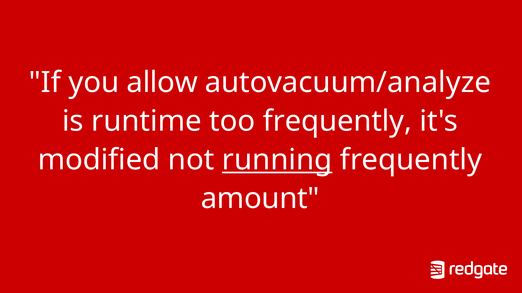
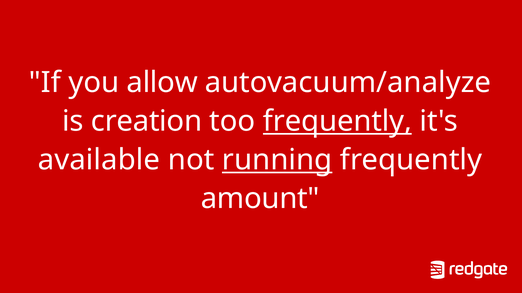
runtime: runtime -> creation (147, 121)
frequently underline: none -> present (337, 121)
modified: modified -> available (99, 160)
